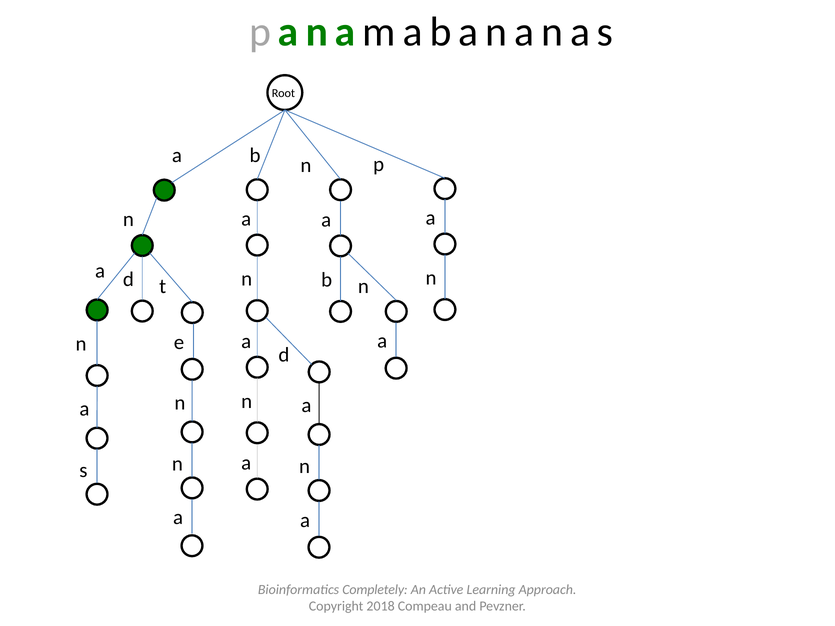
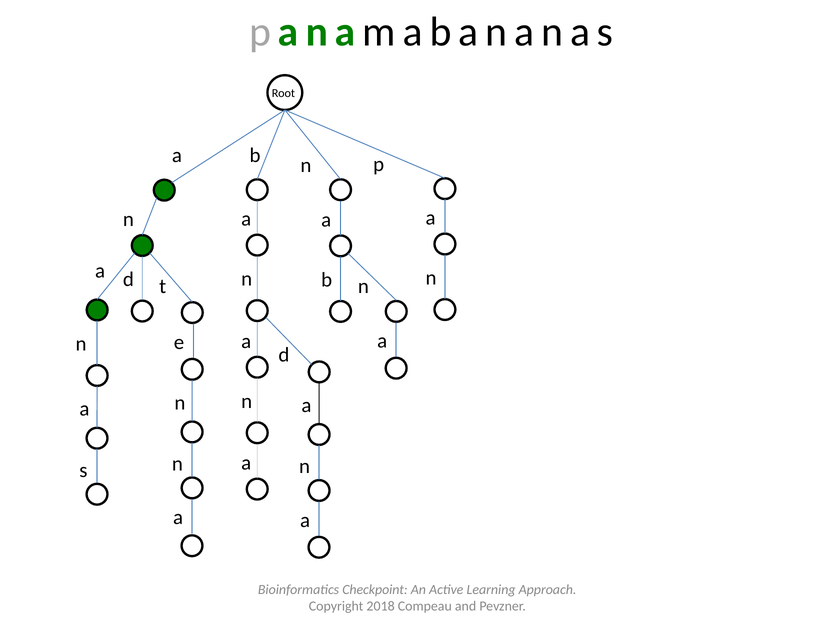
Completely: Completely -> Checkpoint (375, 590)
